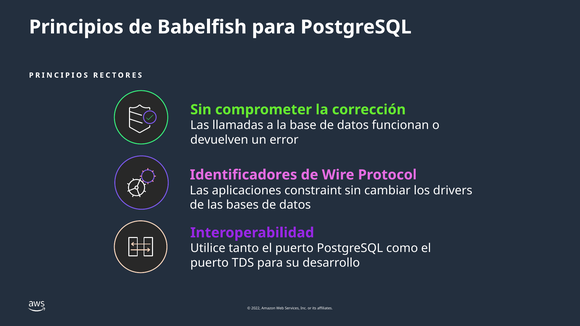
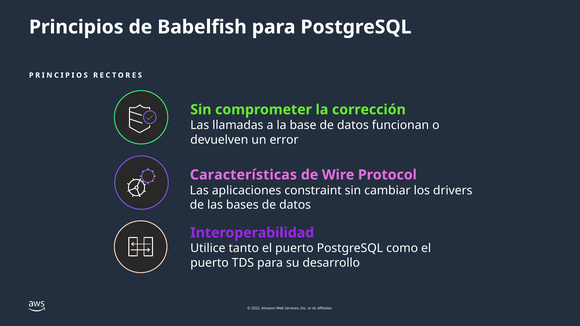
Identificadores: Identificadores -> Características (243, 175)
